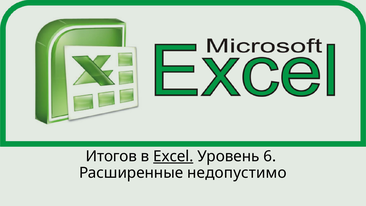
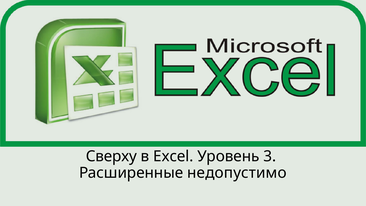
Итогов: Итогов -> Сверху (111, 156)
Excel underline: present -> none (173, 156)
6: 6 -> 3 (270, 156)
